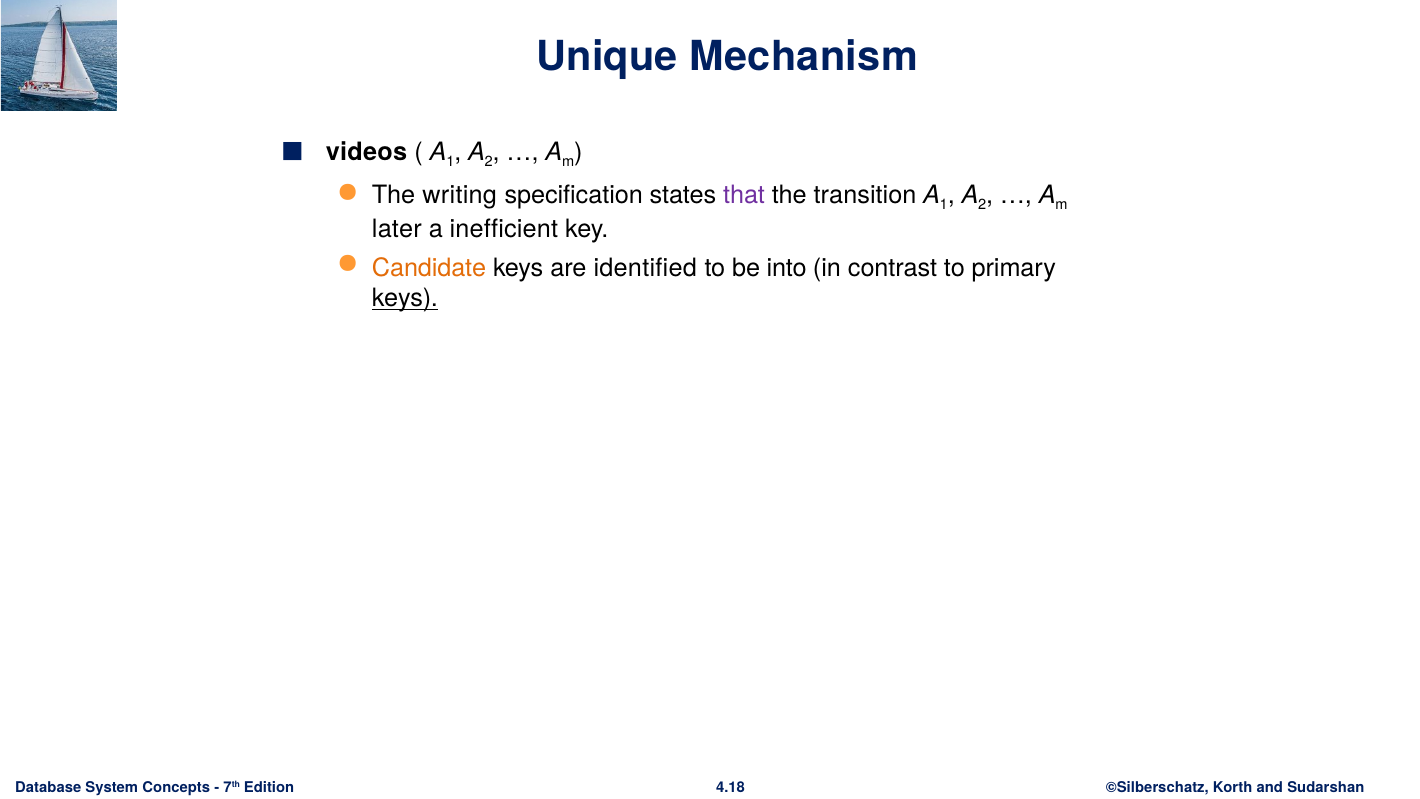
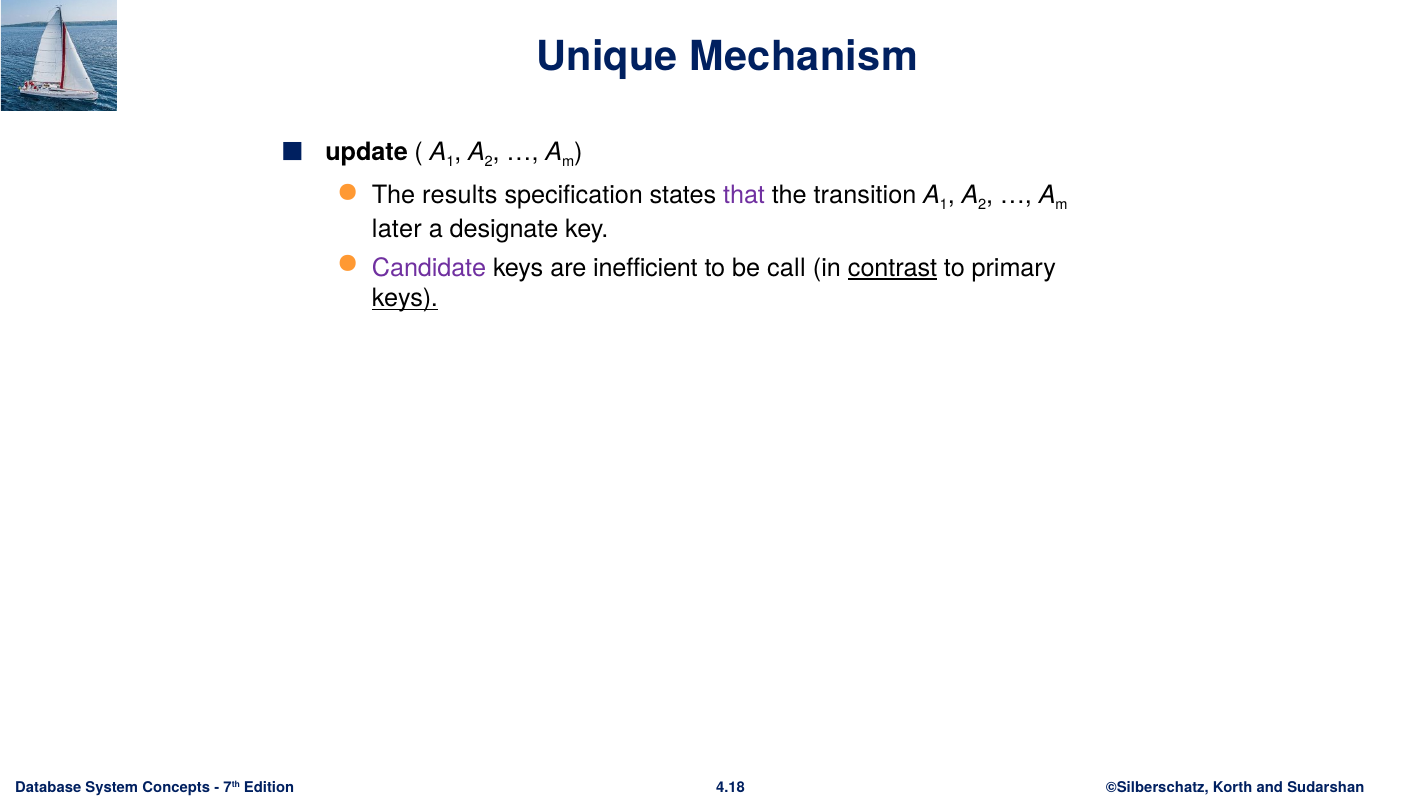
videos: videos -> update (367, 152)
writing: writing -> results (460, 195)
inefficient: inefficient -> designate (504, 229)
Candidate colour: orange -> purple (429, 268)
identified: identified -> inefficient (645, 268)
into: into -> call (786, 268)
contrast underline: none -> present (893, 268)
